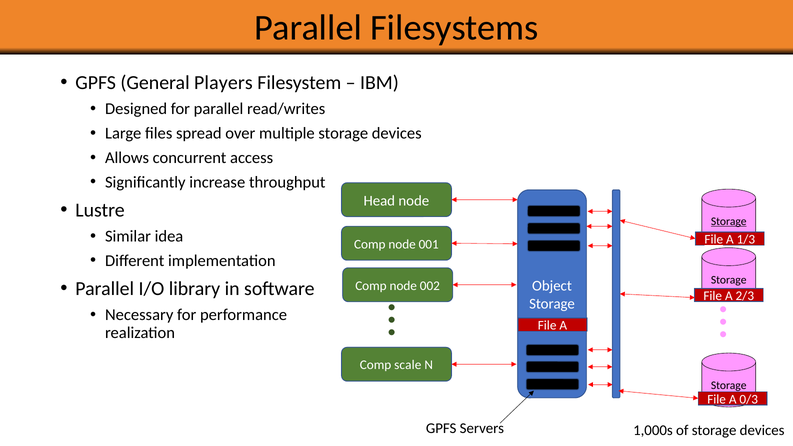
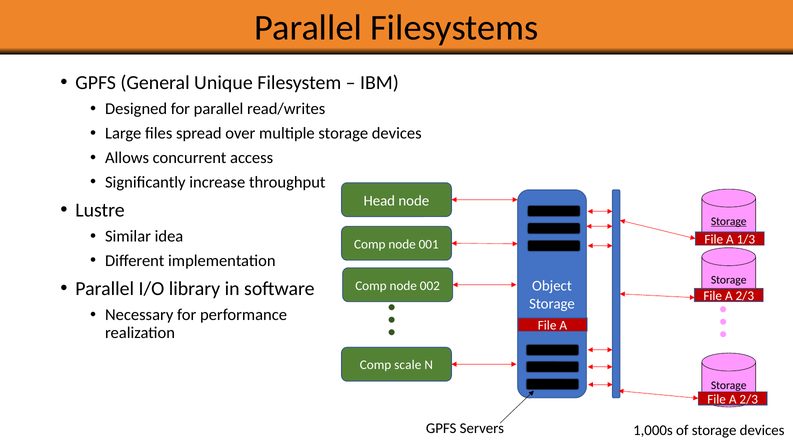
Players: Players -> Unique (223, 83)
File underline: present -> none (714, 240)
0/3: 0/3 -> 2/3 (749, 399)
